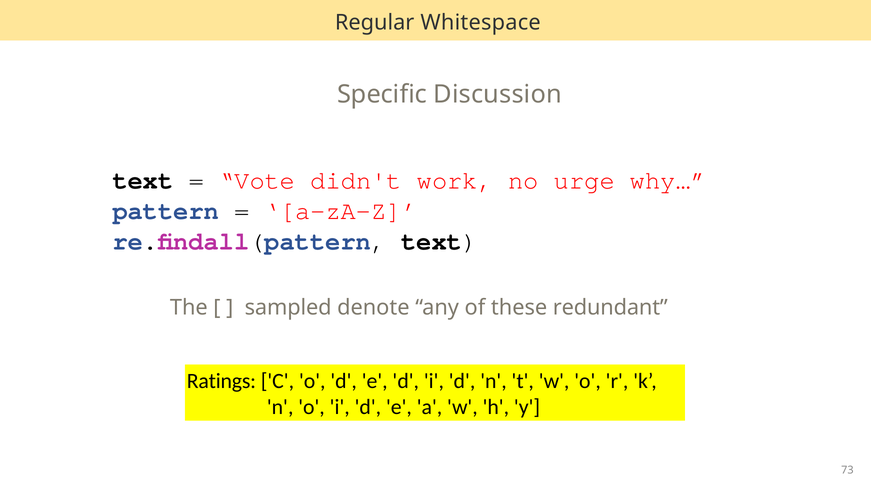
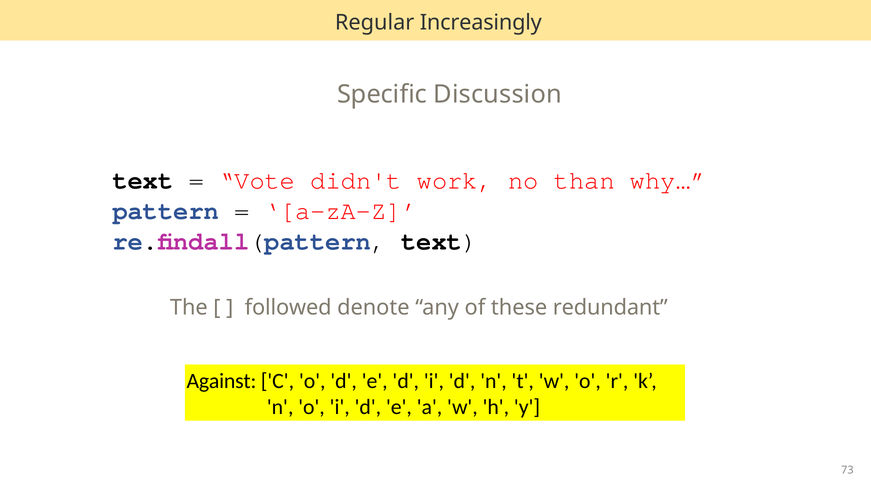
Whitespace: Whitespace -> Increasingly (481, 23)
urge: urge -> than (584, 180)
sampled: sampled -> followed (288, 308)
Ratings: Ratings -> Against (221, 381)
